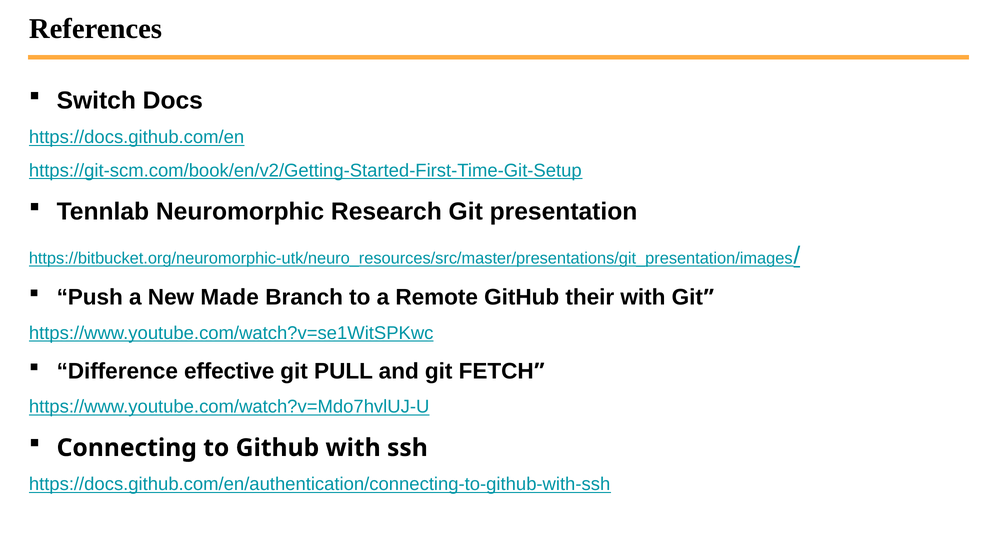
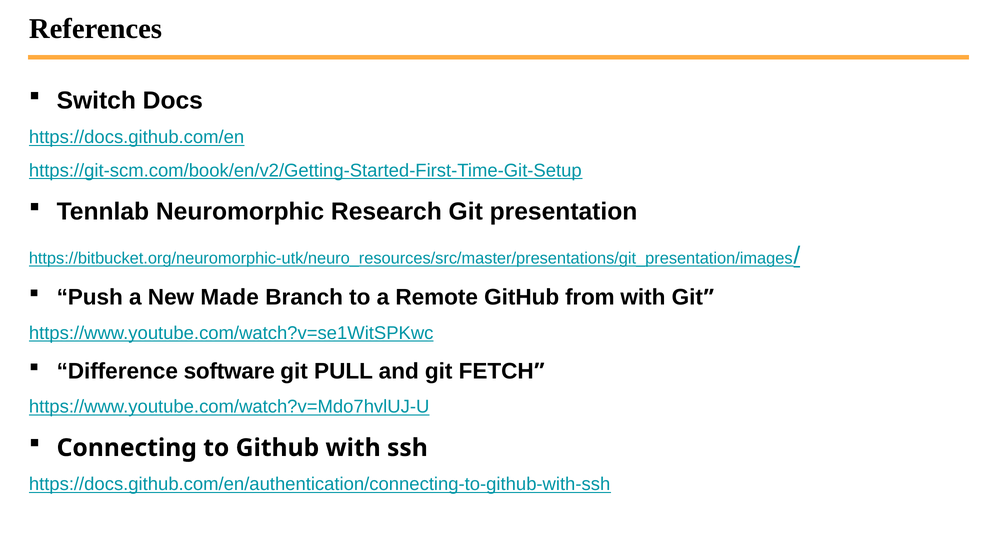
their: their -> from (590, 298)
effective: effective -> software (229, 371)
